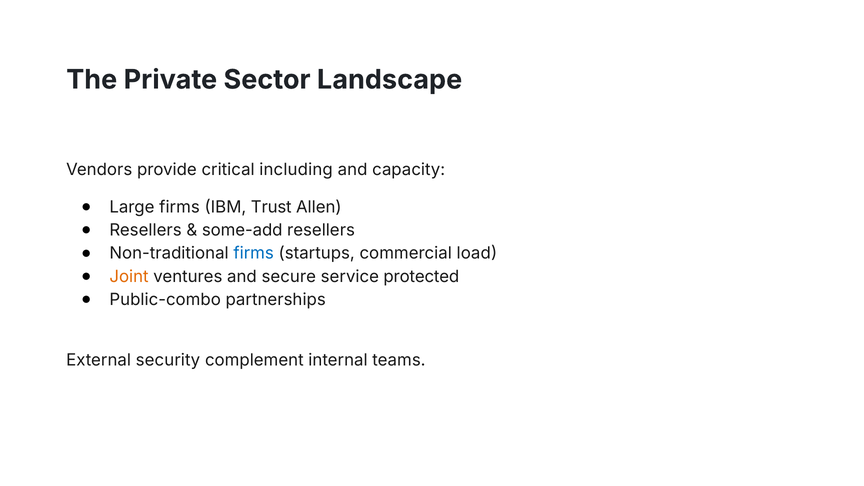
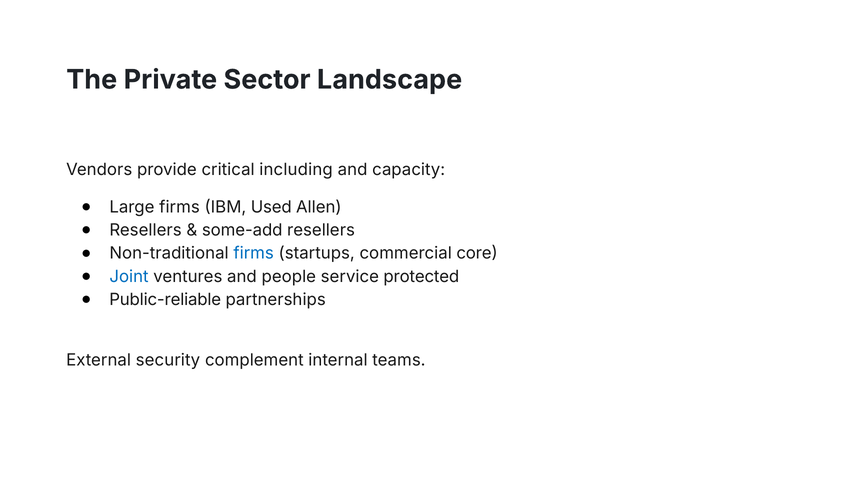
Trust: Trust -> Used (271, 207)
load: load -> core (477, 253)
Joint colour: orange -> blue (129, 277)
secure: secure -> people (289, 277)
Public-combo: Public-combo -> Public-reliable (165, 300)
